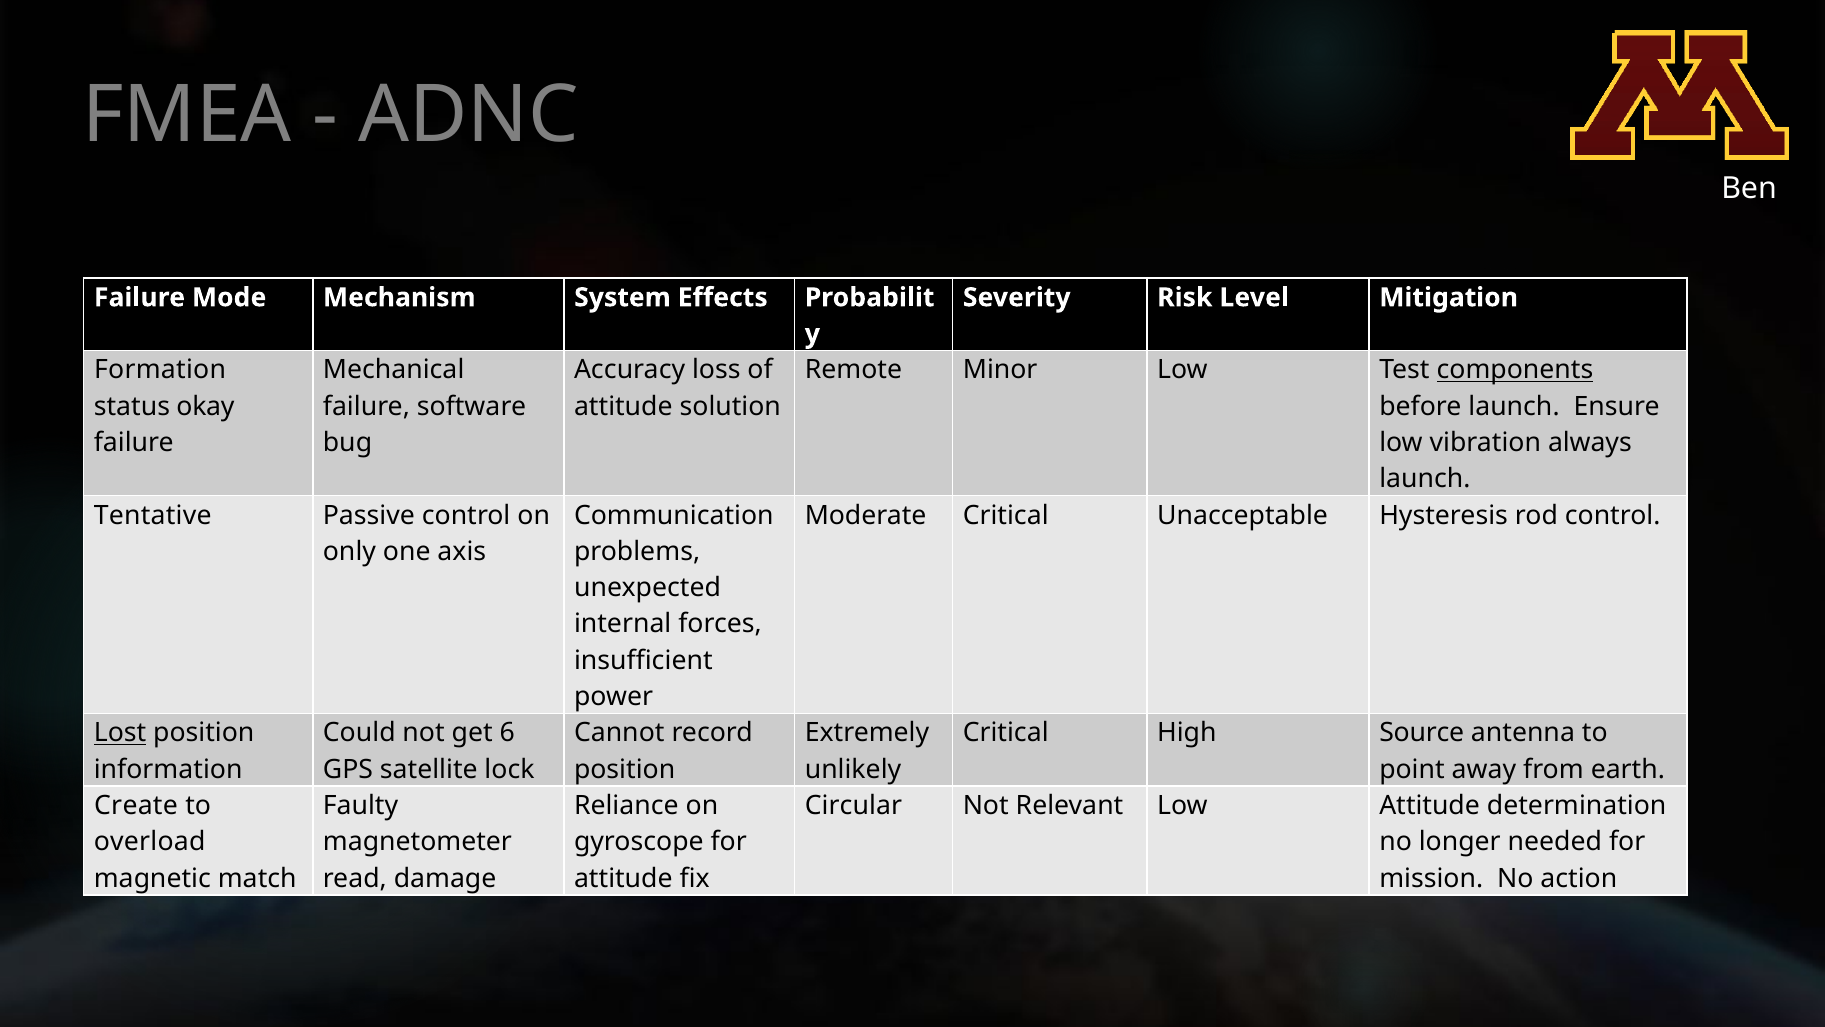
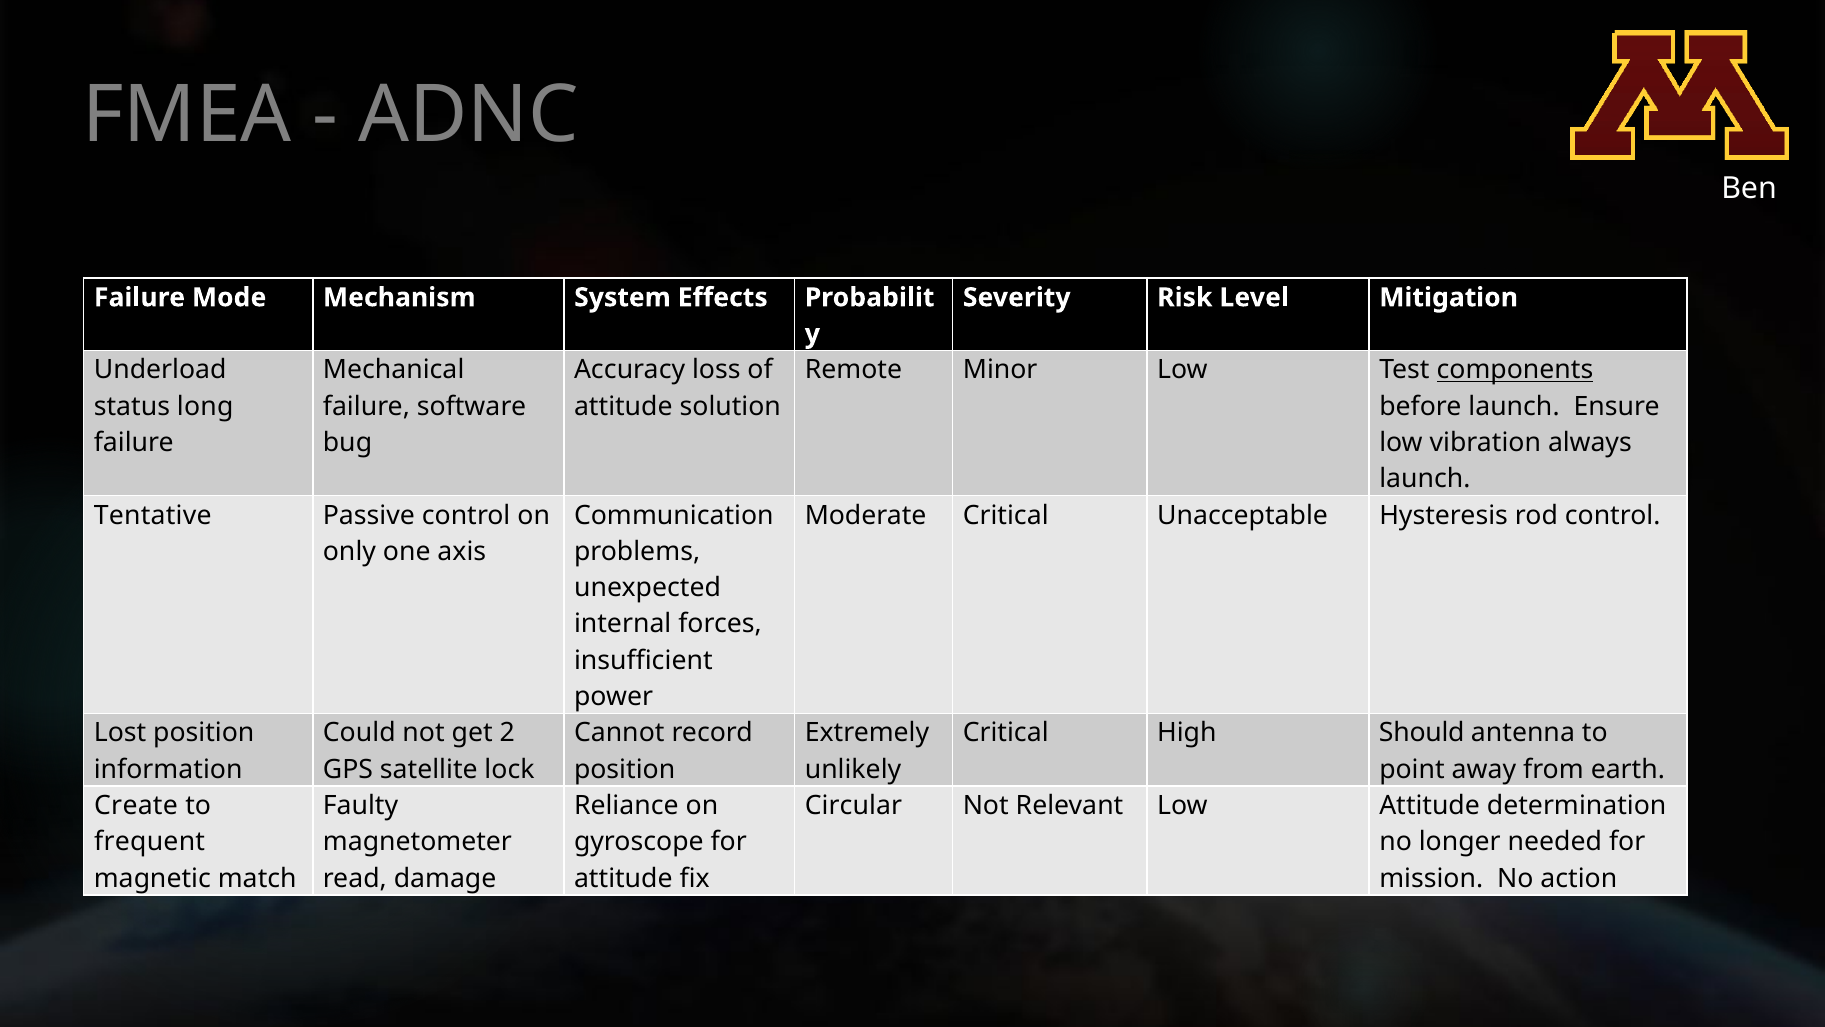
Formation: Formation -> Underload (160, 370)
okay: okay -> long (205, 406)
Lost underline: present -> none (120, 733)
6: 6 -> 2 (507, 733)
Source: Source -> Should (1422, 733)
overload: overload -> frequent (150, 842)
